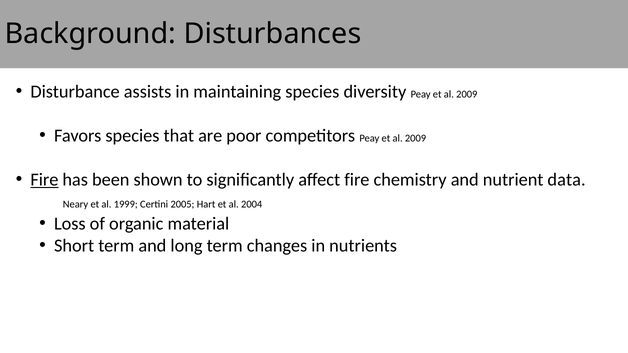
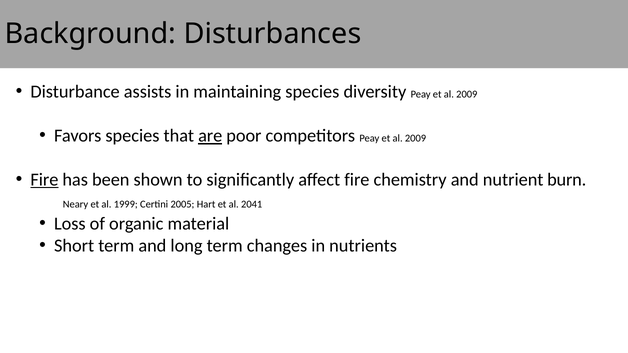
are underline: none -> present (210, 136)
data: data -> burn (567, 180)
2004: 2004 -> 2041 (252, 205)
